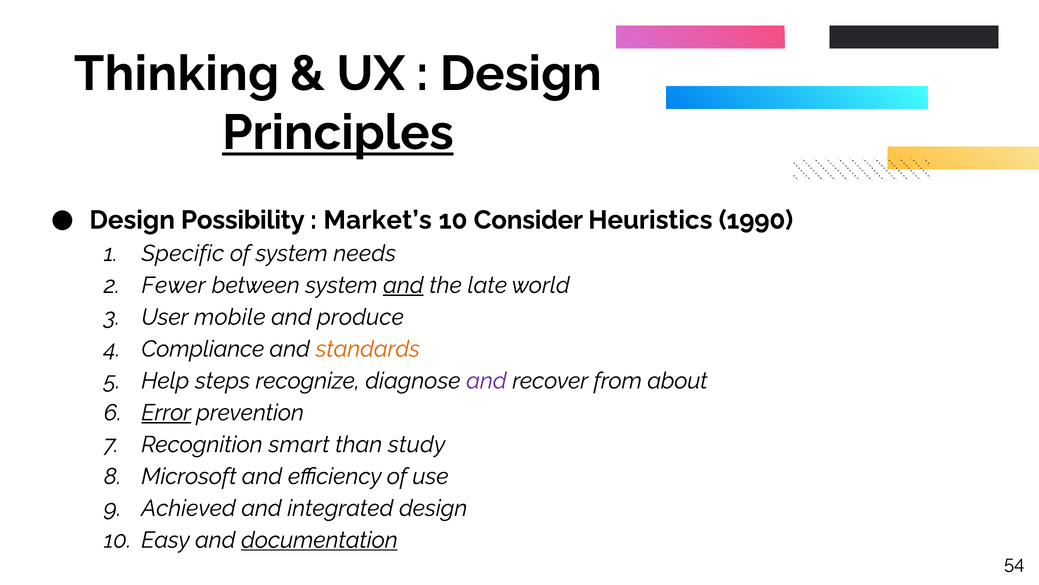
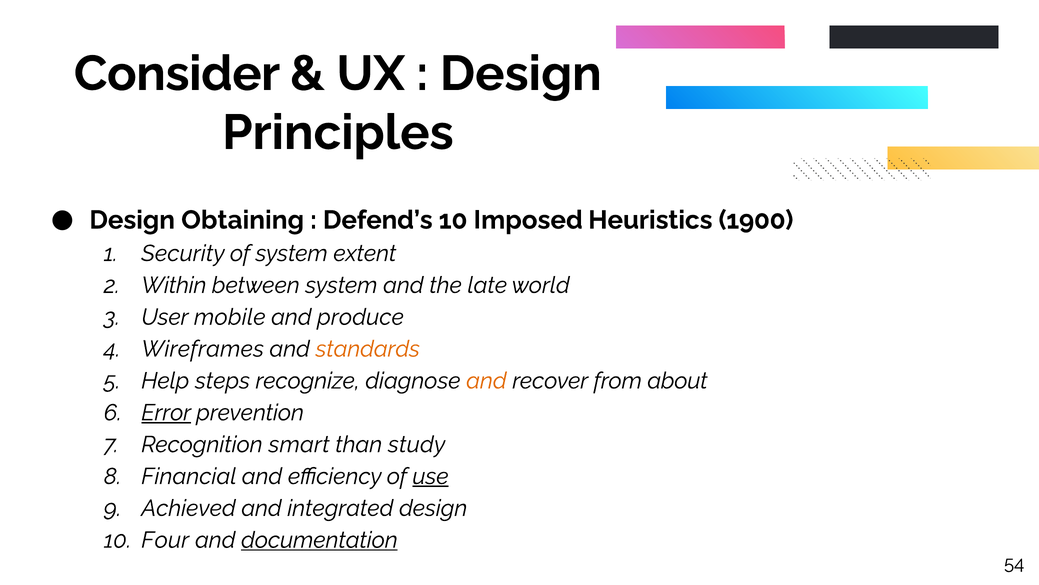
Thinking: Thinking -> Consider (177, 74)
Principles underline: present -> none (338, 133)
Possibility: Possibility -> Obtaining (243, 220)
Market’s: Market’s -> Defend’s (378, 220)
Consider: Consider -> Imposed (528, 220)
1990: 1990 -> 1900 (756, 220)
Specific: Specific -> Security (183, 253)
needs: needs -> extent (365, 253)
Fewer: Fewer -> Within (174, 285)
and underline: present -> none (403, 285)
Compliance: Compliance -> Wireframes (203, 349)
and colour: purple -> orange (486, 380)
Microsoft: Microsoft -> Financial (189, 476)
use underline: none -> present (431, 476)
Easy: Easy -> Four (165, 540)
